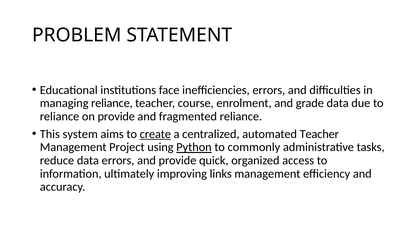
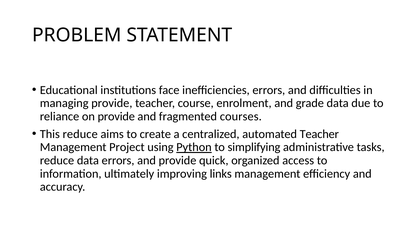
managing reliance: reliance -> provide (112, 103)
fragmented reliance: reliance -> courses (241, 117)
This system: system -> reduce (80, 134)
create underline: present -> none (155, 134)
commonly: commonly -> simplifying (254, 147)
